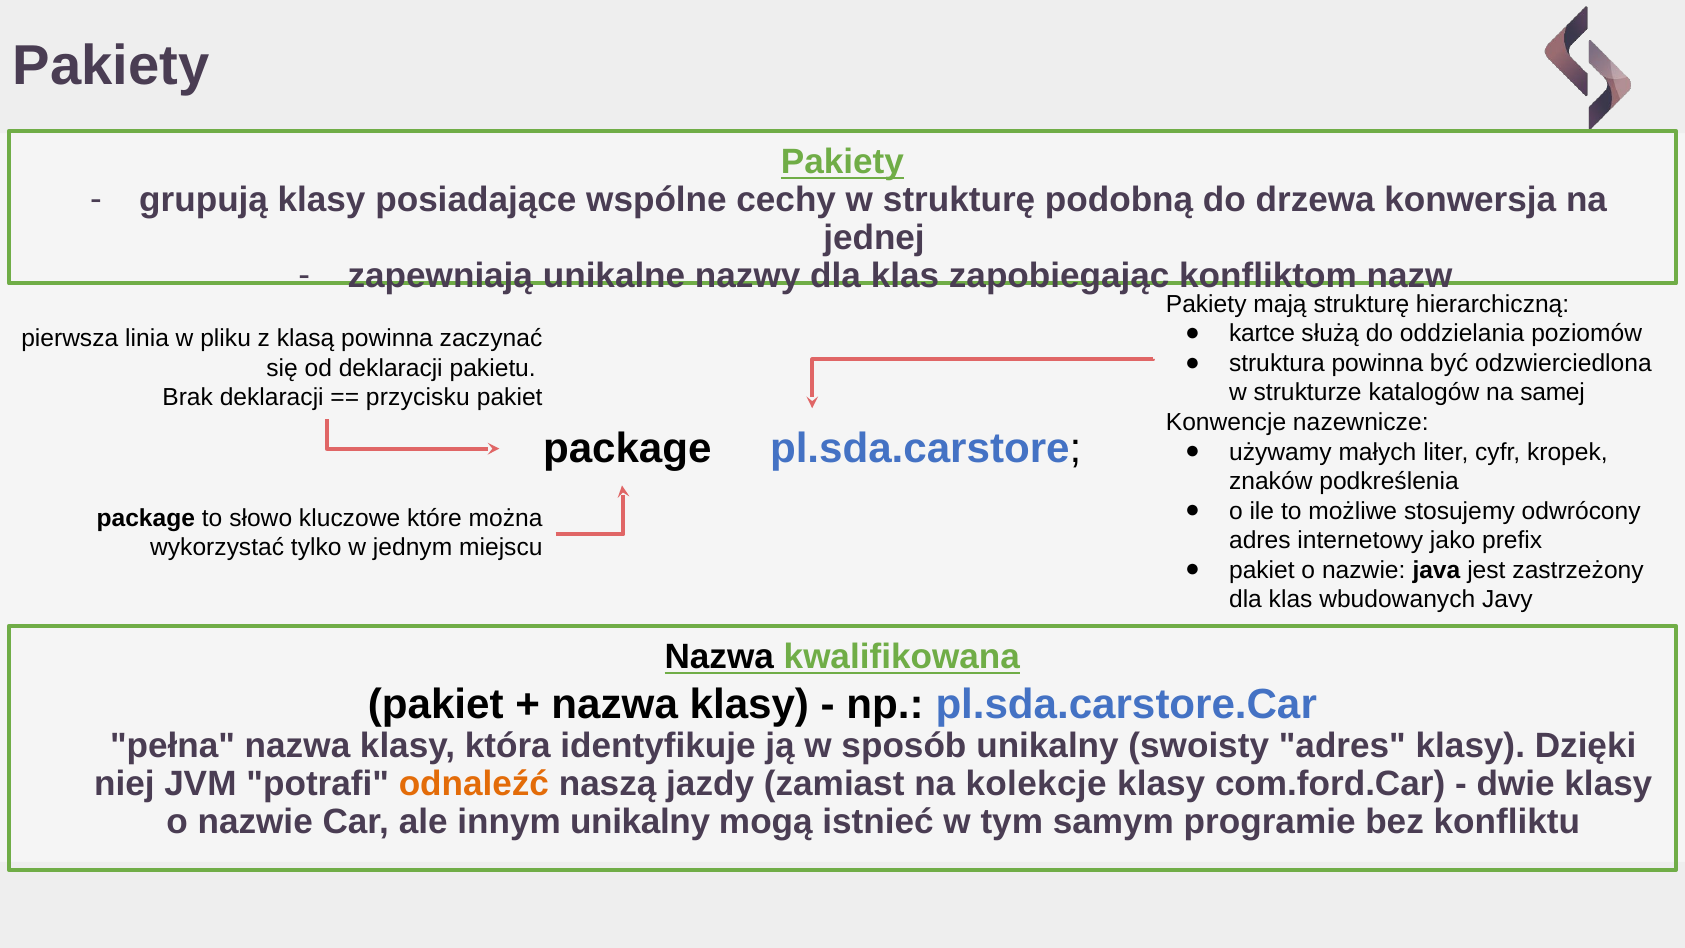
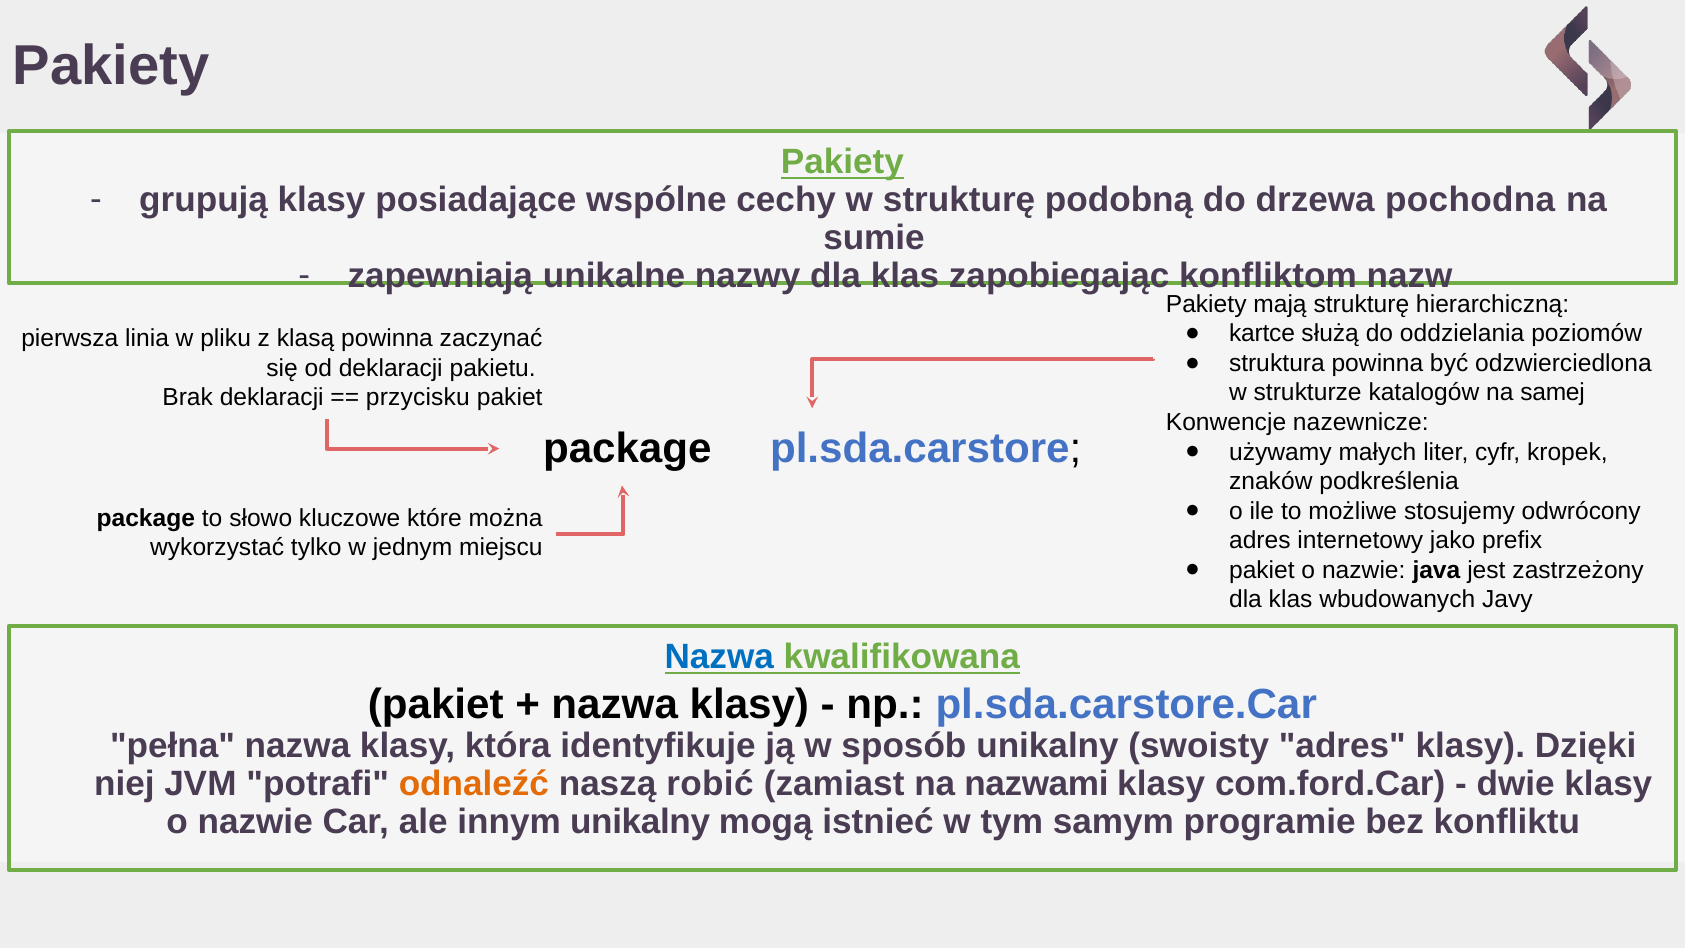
konwersja: konwersja -> pochodna (1470, 200)
jednej: jednej -> sumie (874, 238)
Nazwa colour: black -> blue (719, 657)
jazdy: jazdy -> robić (710, 784)
kolekcje: kolekcje -> nazwami (1036, 784)
